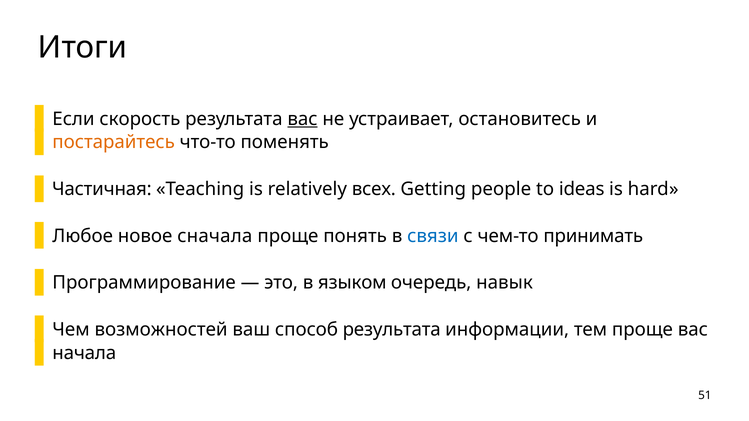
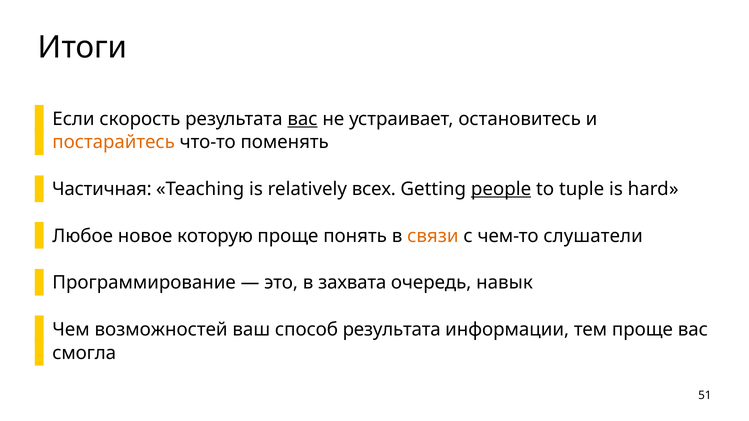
people underline: none -> present (501, 189)
ideas: ideas -> tuple (582, 189)
сначала: сначала -> которую (215, 236)
связи colour: blue -> orange (433, 236)
принимать: принимать -> слушатели (593, 236)
языком: языком -> захвата (352, 283)
начала: начала -> смогла (84, 353)
